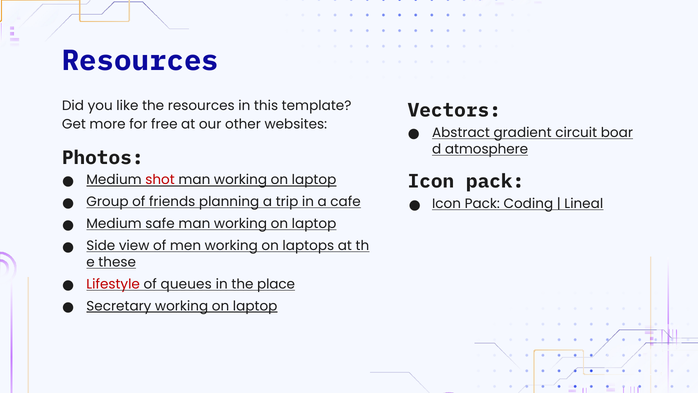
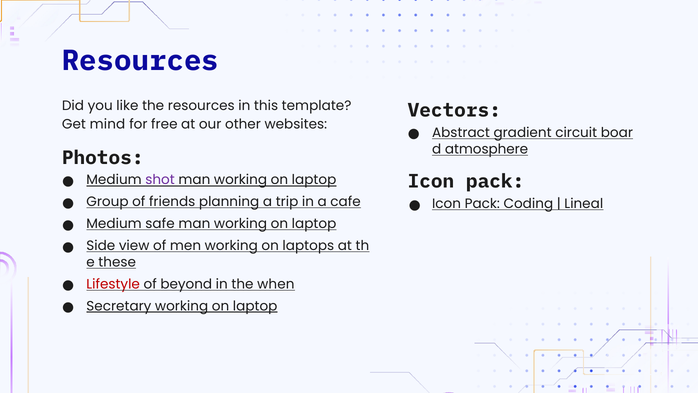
more: more -> mind (107, 124)
shot colour: red -> purple (160, 180)
queues: queues -> beyond (186, 284)
place: place -> when (276, 284)
